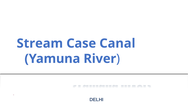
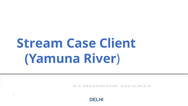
Canal: Canal -> Client (118, 43)
